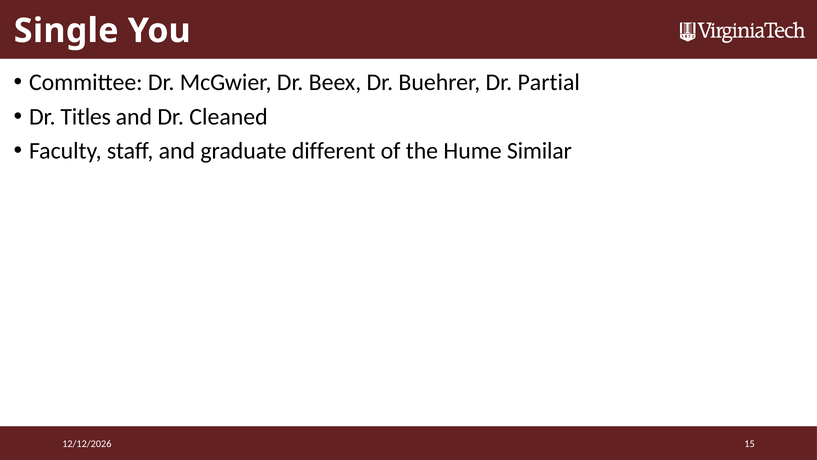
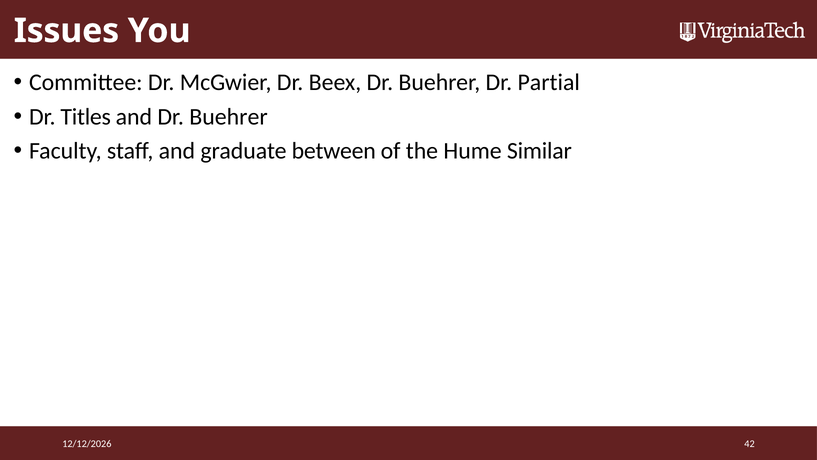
Single: Single -> Issues (66, 31)
and Dr Cleaned: Cleaned -> Buehrer (229, 117)
different: different -> between (334, 151)
15: 15 -> 42 (750, 443)
